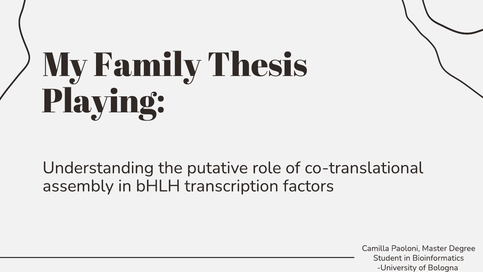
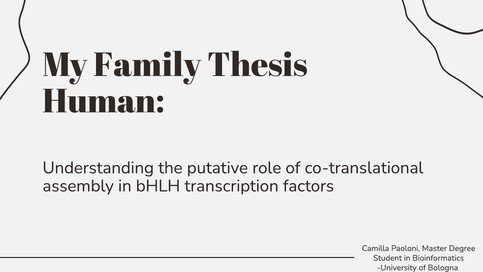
Playing: Playing -> Human (104, 101)
